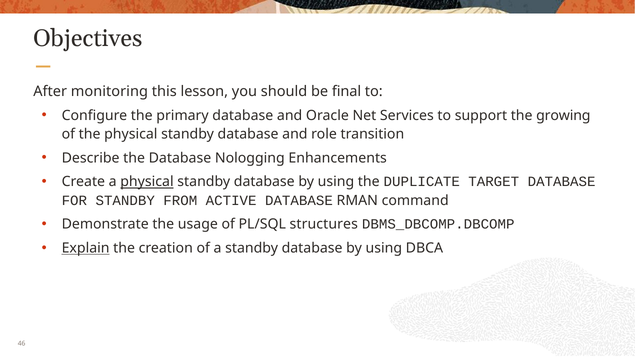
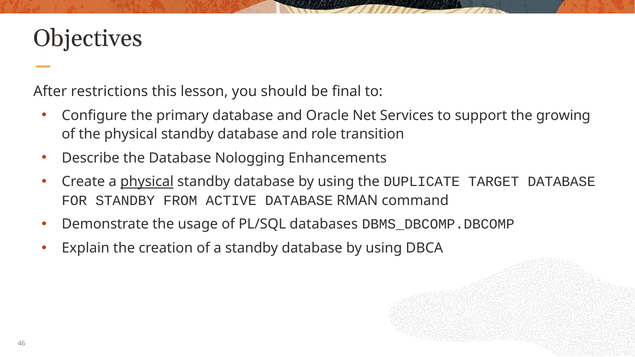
monitoring: monitoring -> restrictions (109, 91)
structures: structures -> databases (324, 224)
Explain underline: present -> none (86, 248)
